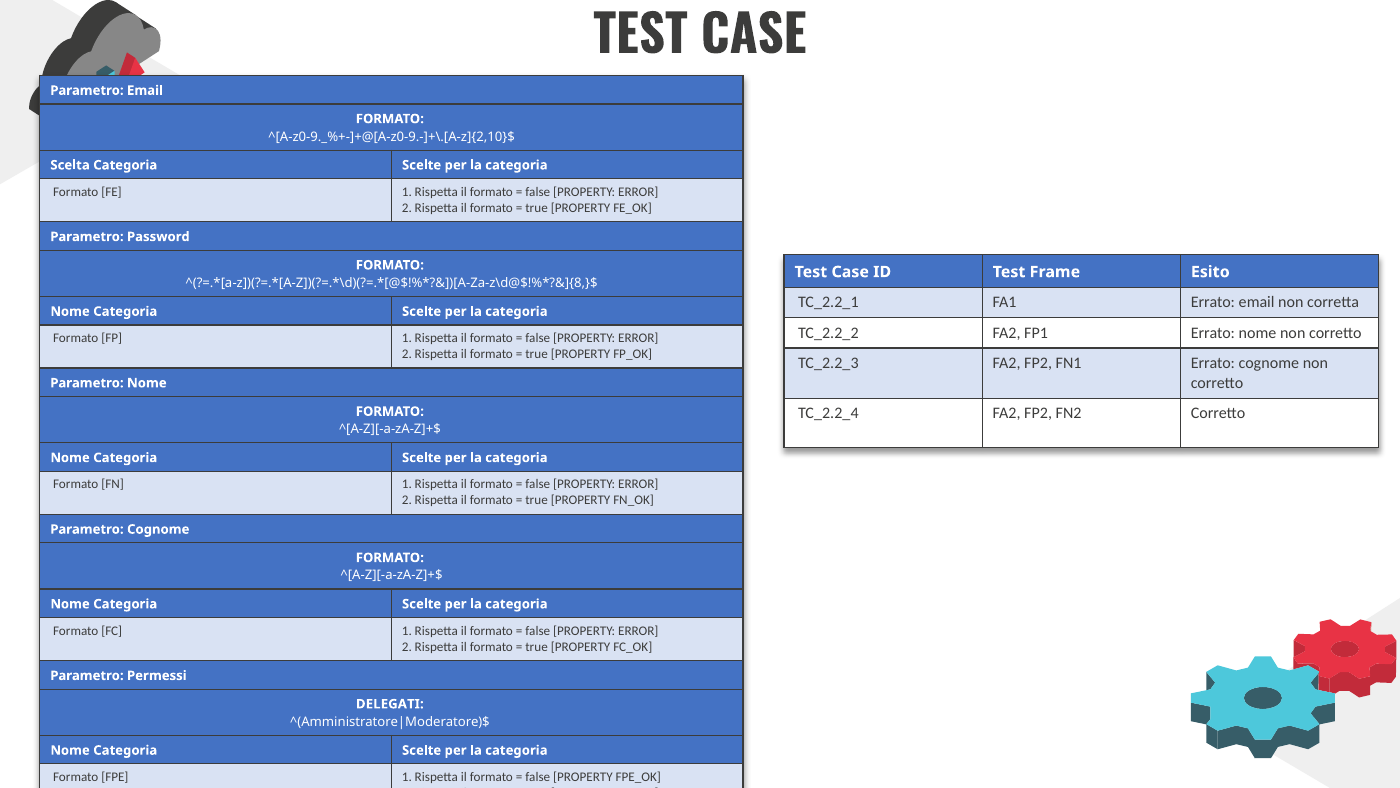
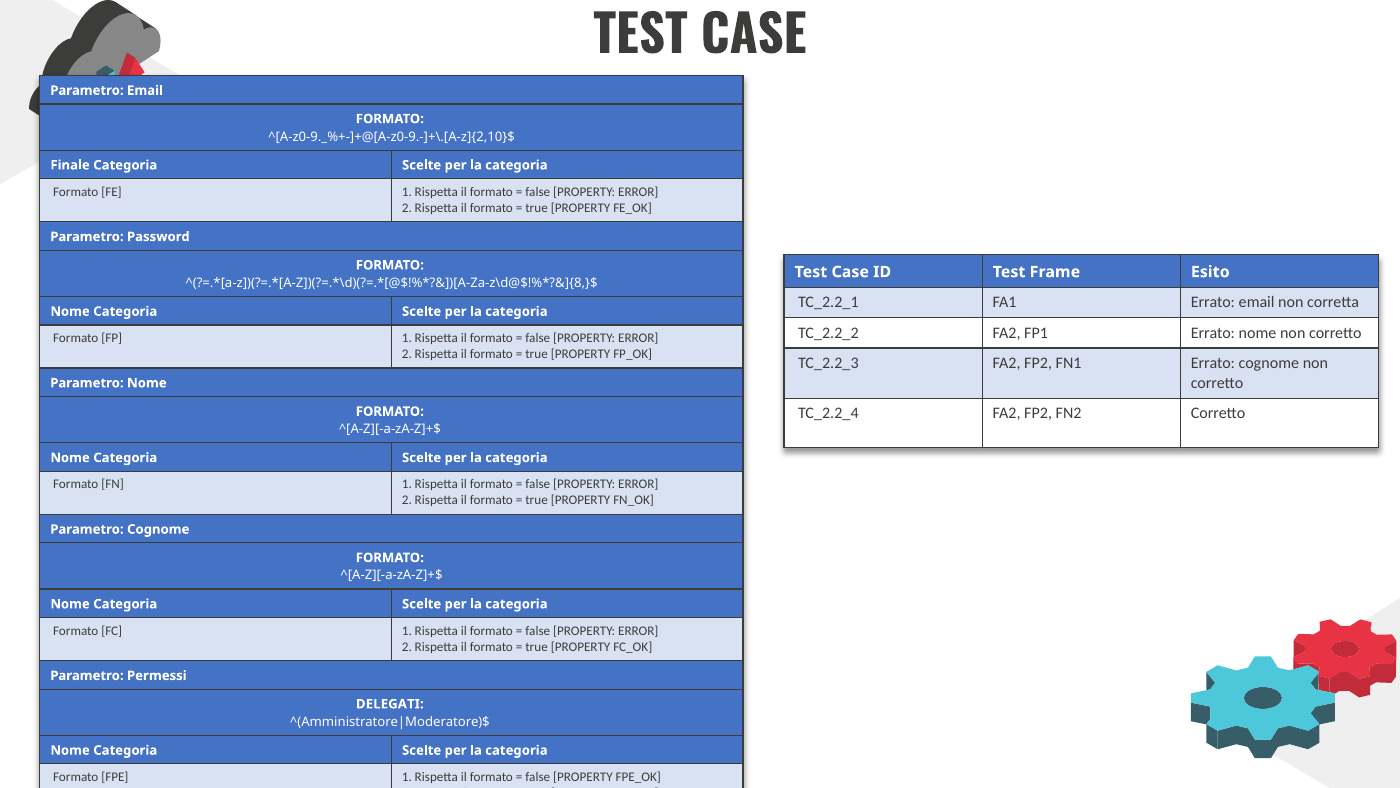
Scelta: Scelta -> Finale (70, 165)
